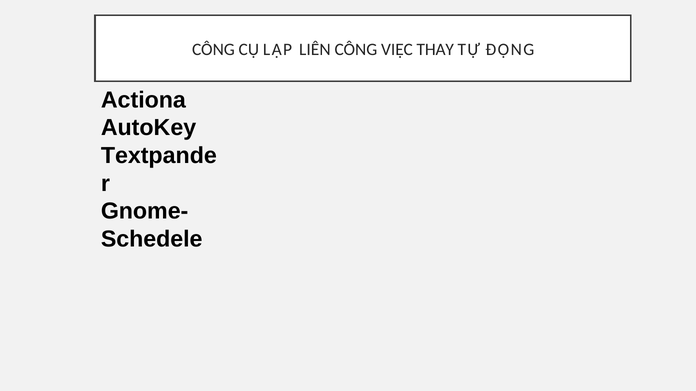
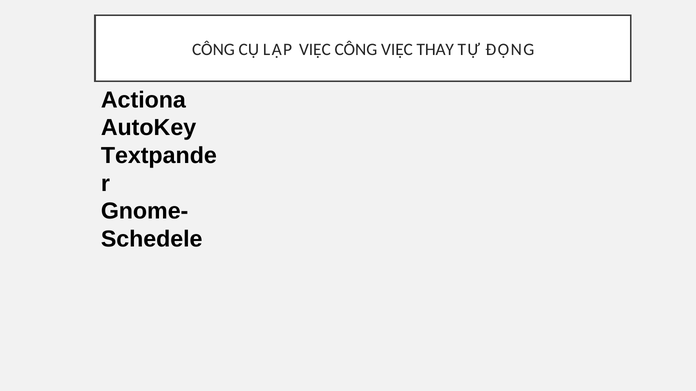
LẬP LIÊN: LIÊN -> VIỆC (315, 50)
